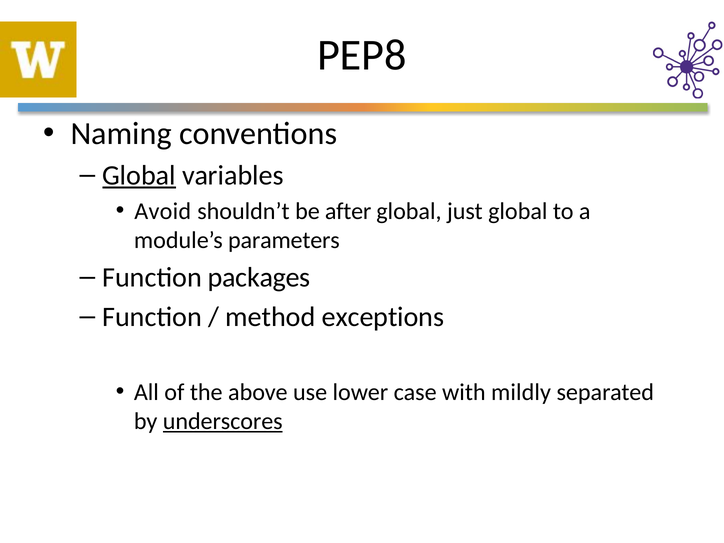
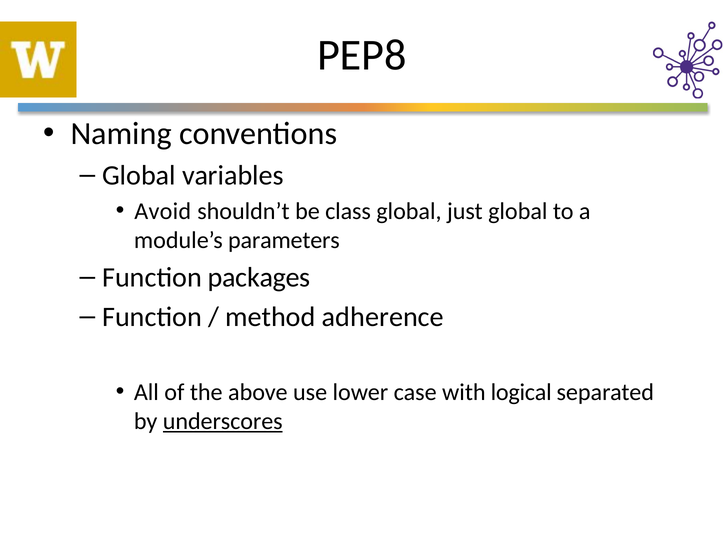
Global underline: present -> none (139, 175)
after: after -> class (348, 211)
exceptions: exceptions -> adherence (383, 317)
mildly: mildly -> logical (521, 392)
